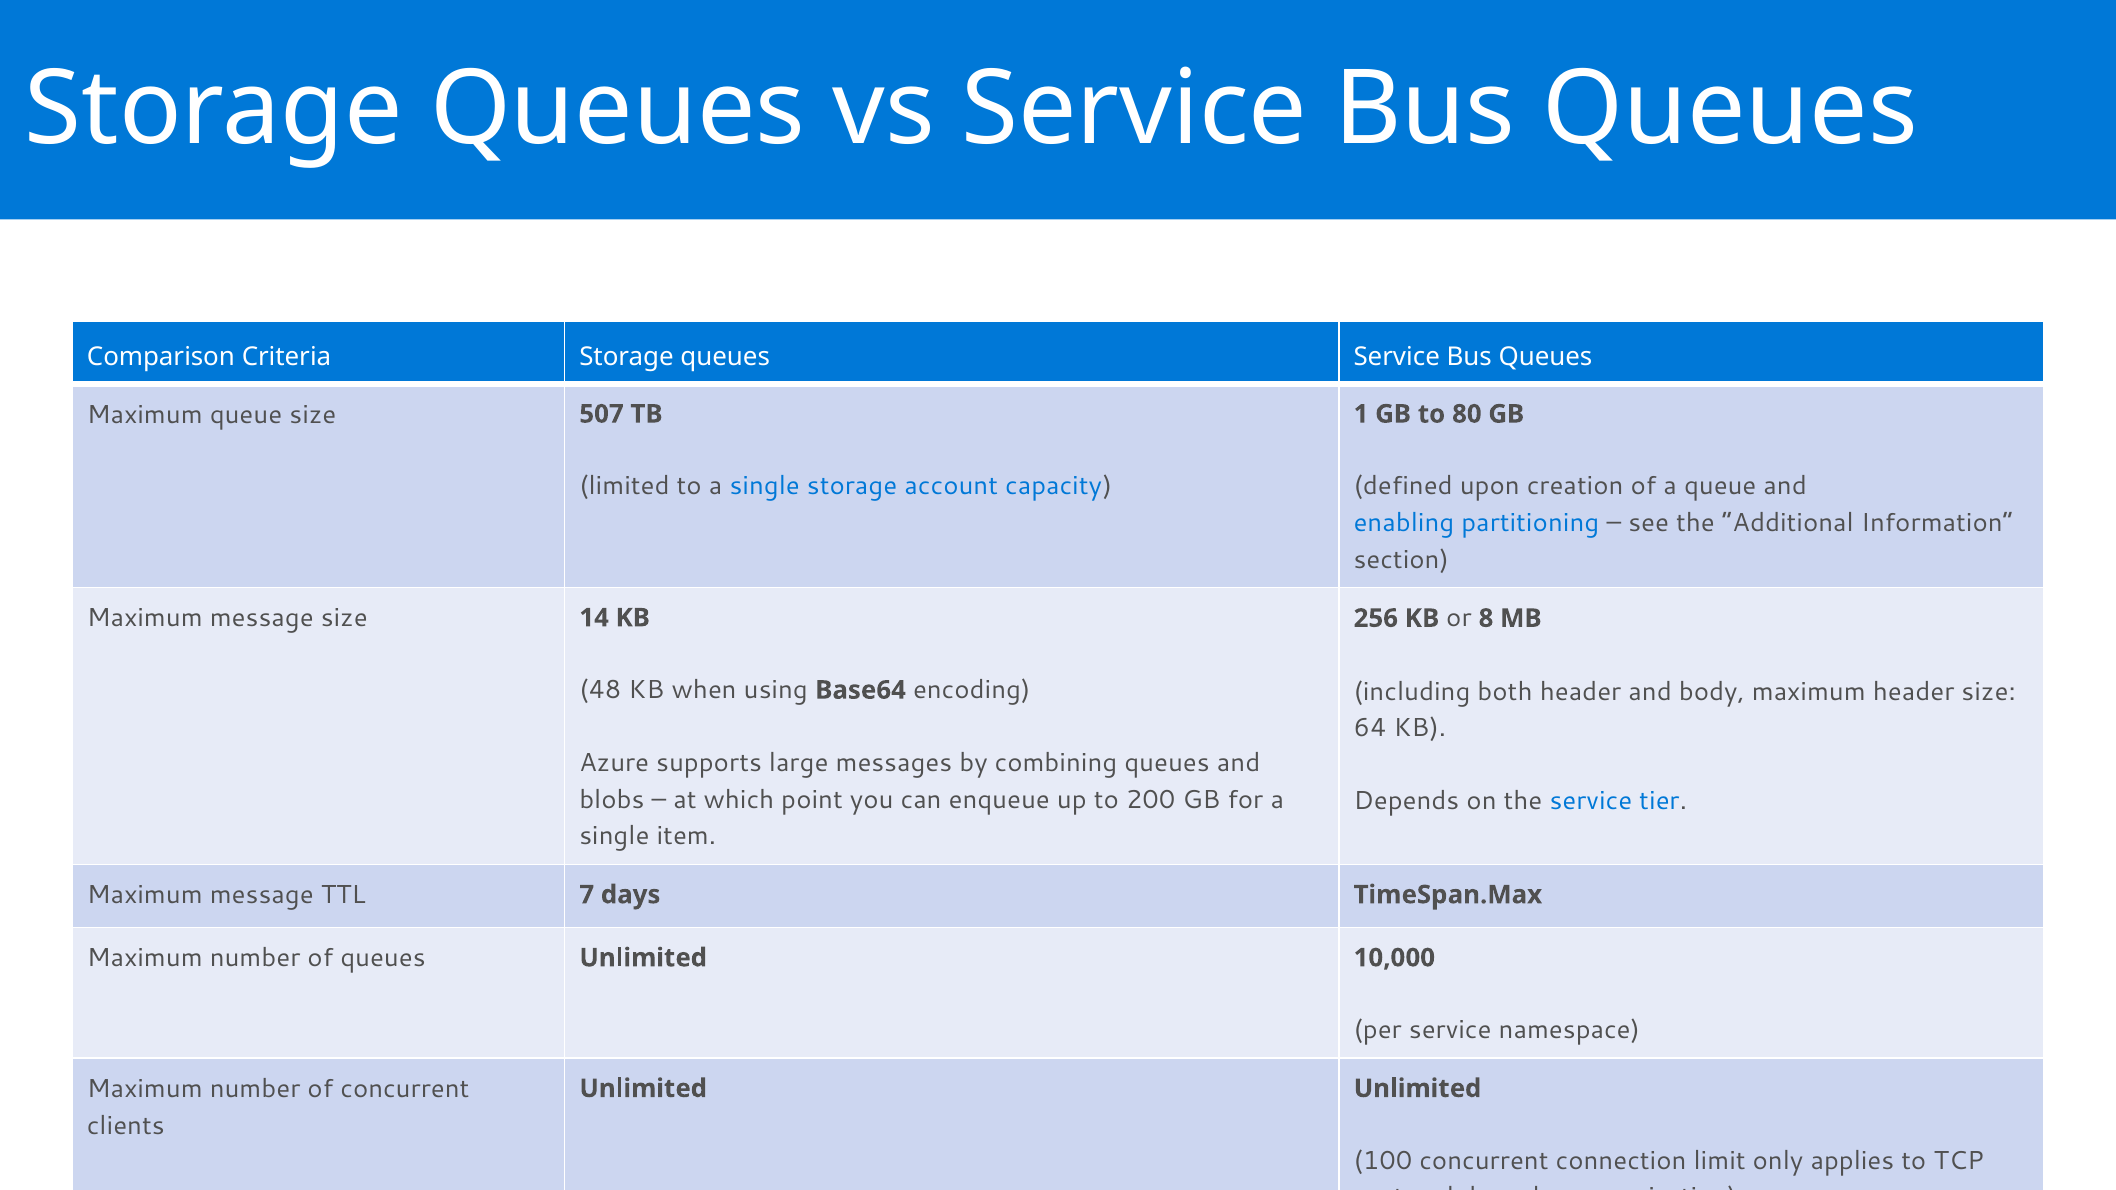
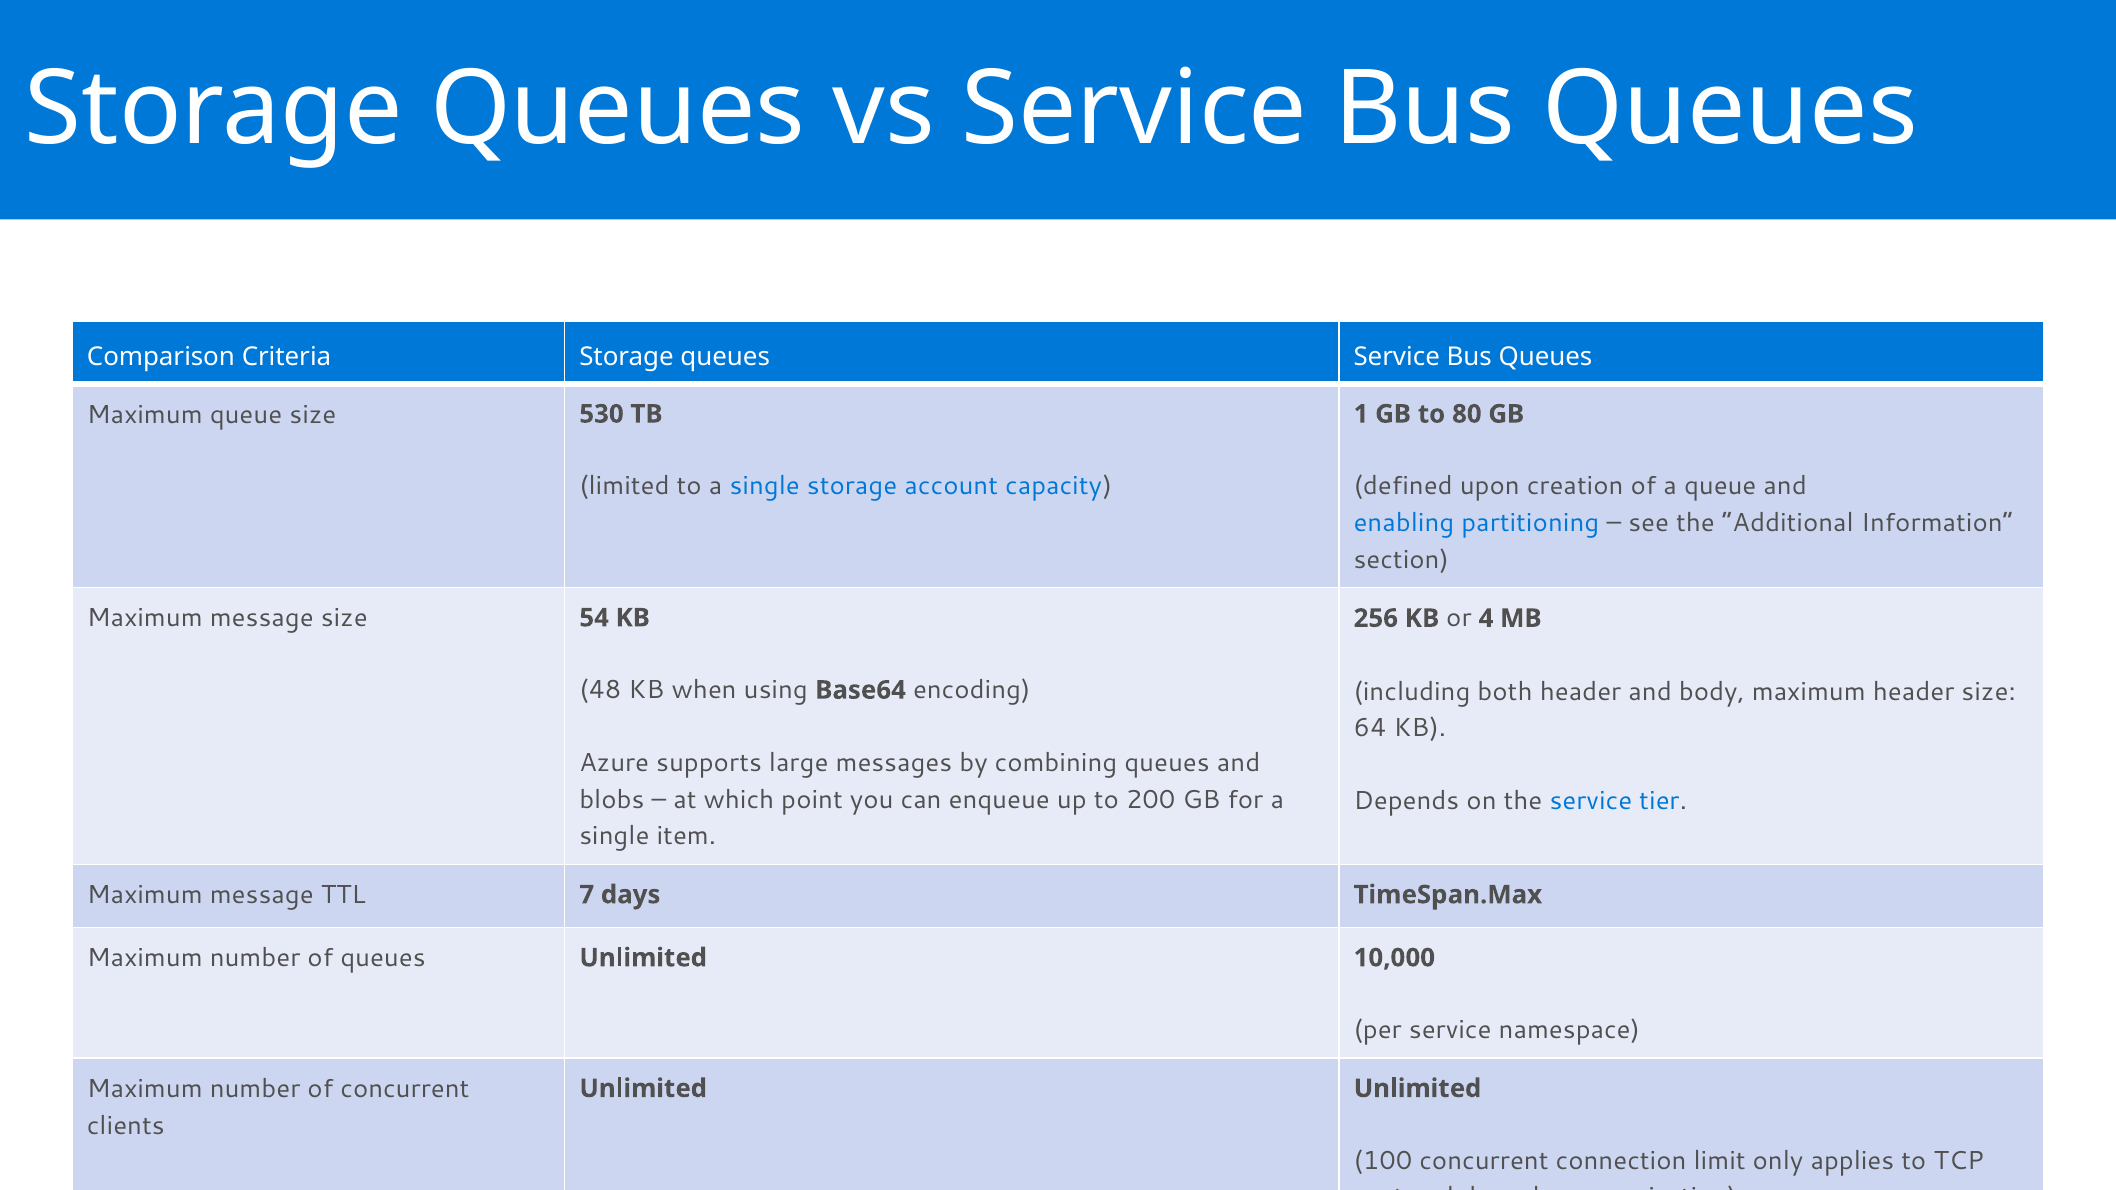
507: 507 -> 530 (602, 414)
14: 14 -> 54 (594, 618)
8: 8 -> 4 (1486, 618)
